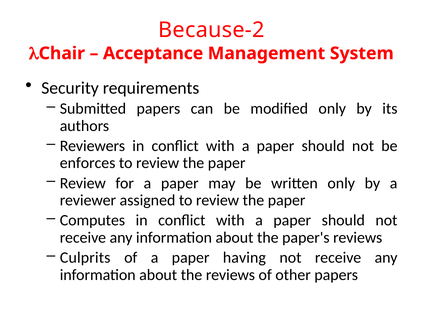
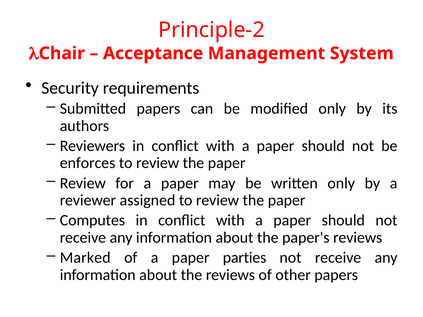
Because-2: Because-2 -> Principle-2 (212, 30)
Culprits: Culprits -> Marked (85, 258)
having: having -> parties (245, 258)
